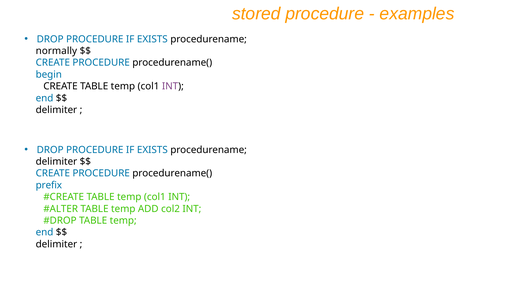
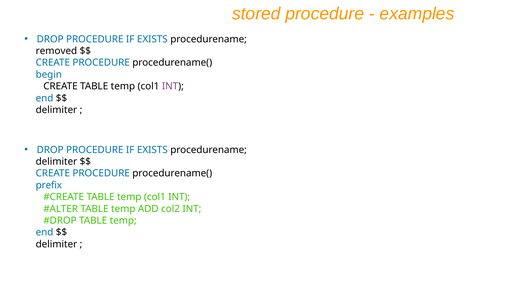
normally: normally -> removed (56, 51)
